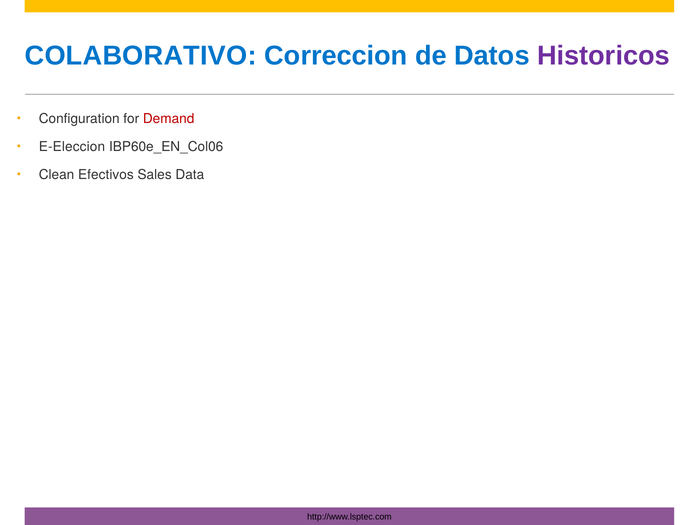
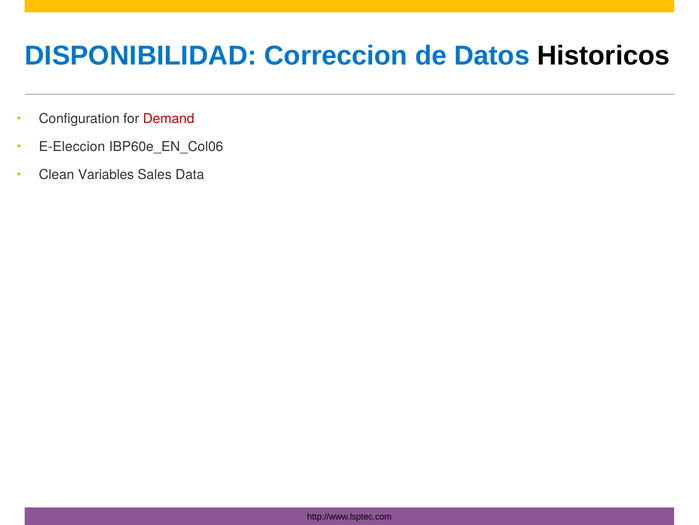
COLABORATIVO: COLABORATIVO -> DISPONIBILIDAD (141, 56)
Historicos colour: purple -> black (603, 56)
Efectivos: Efectivos -> Variables (106, 175)
